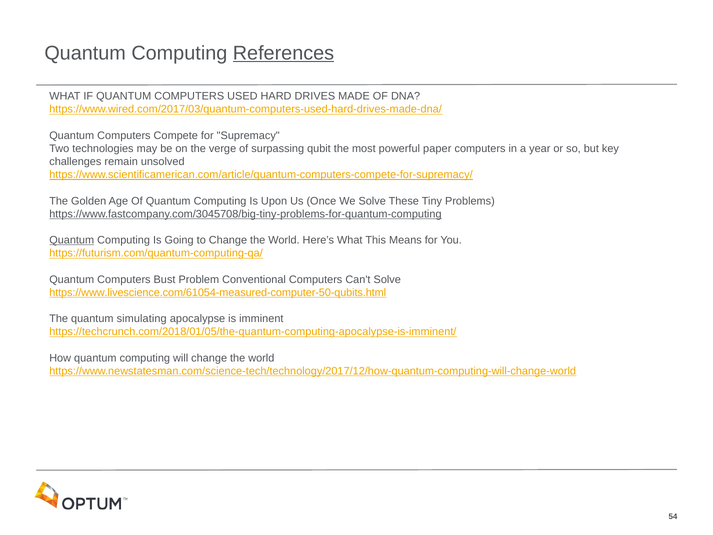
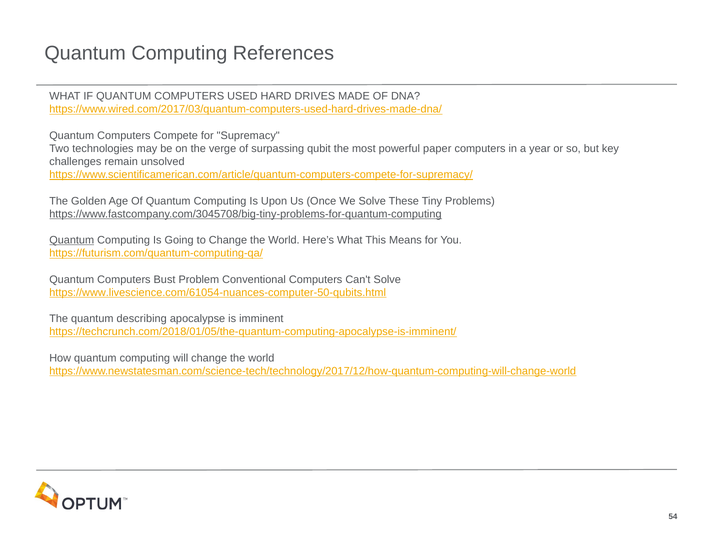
References underline: present -> none (283, 53)
https://www.livescience.com/61054-measured-computer-50-qubits.html: https://www.livescience.com/61054-measured-computer-50-qubits.html -> https://www.livescience.com/61054-nuances-computer-50-qubits.html (218, 292)
simulating: simulating -> describing (142, 319)
